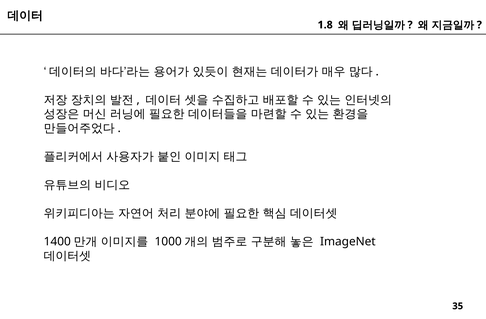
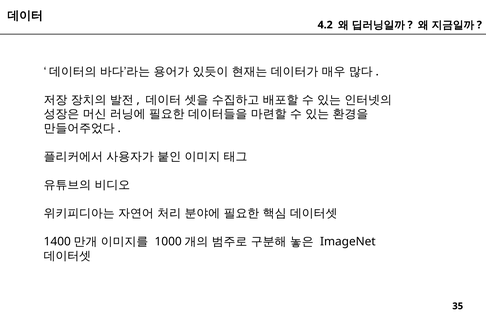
1.8: 1.8 -> 4.2 (325, 25)
